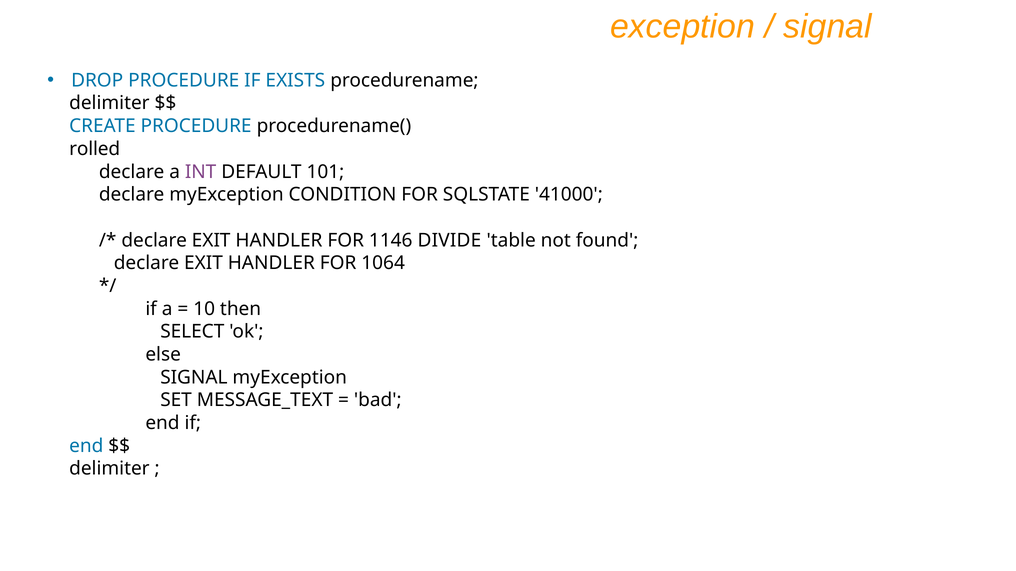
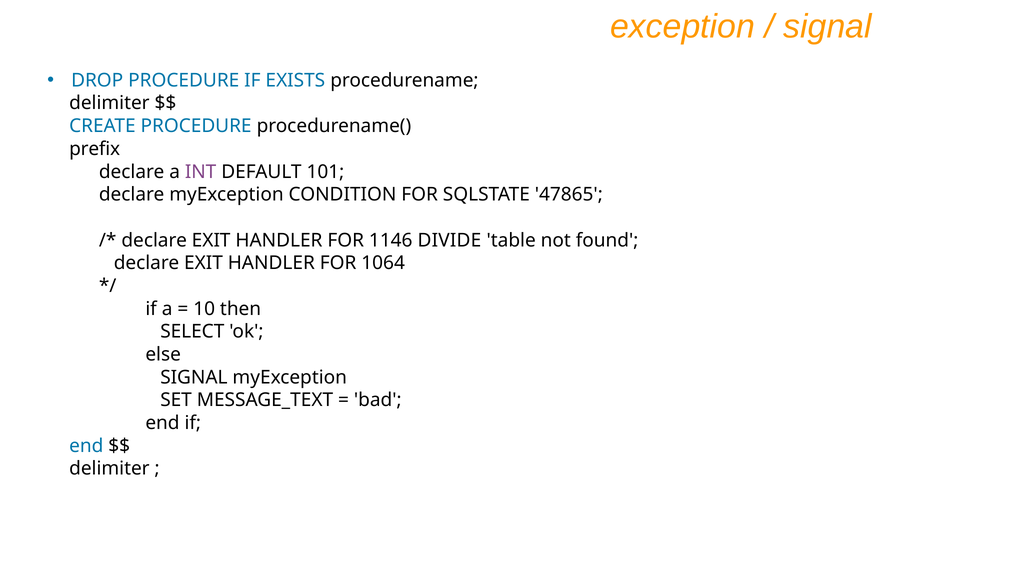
rolled: rolled -> prefix (95, 149)
41000: 41000 -> 47865 (569, 195)
